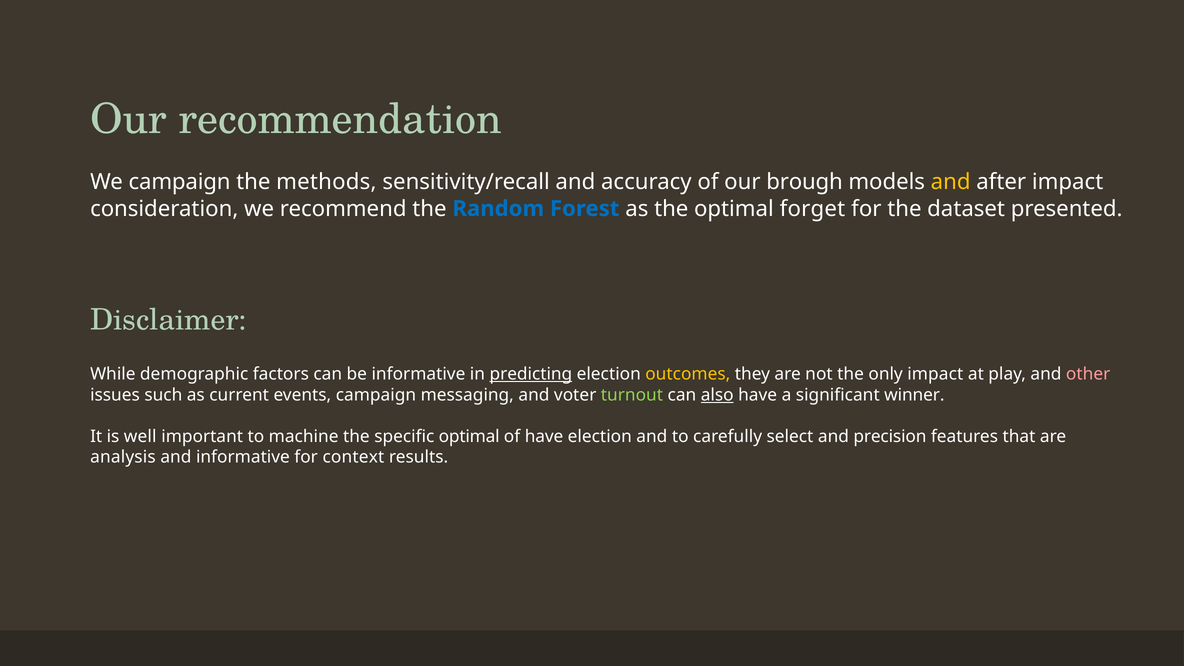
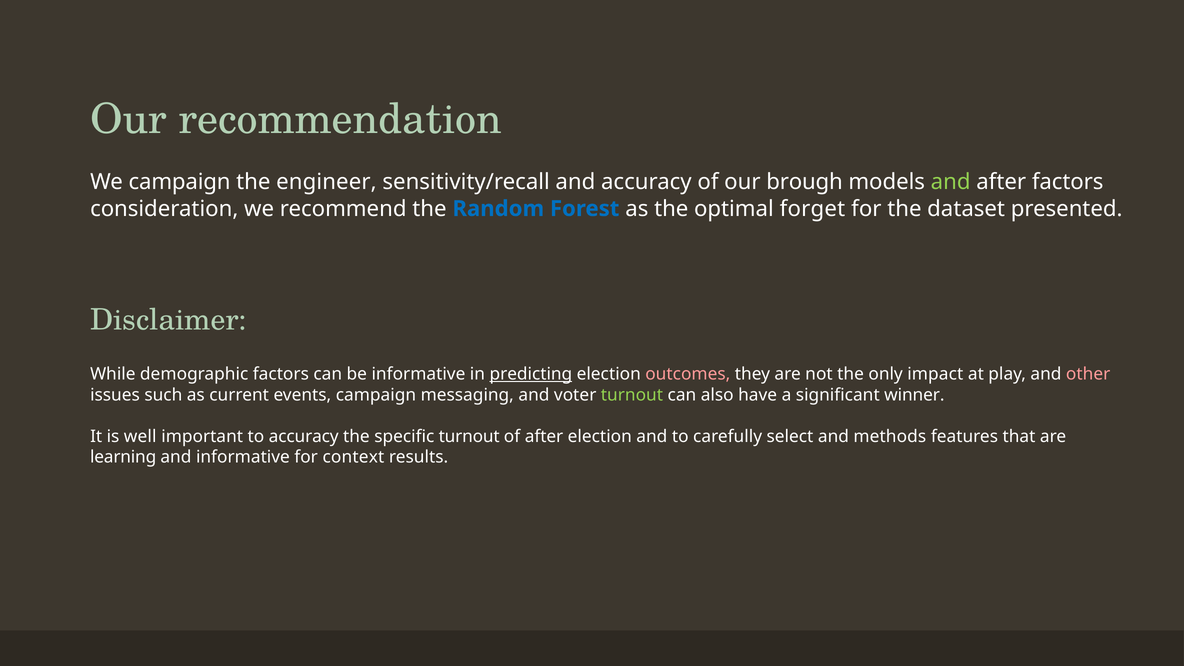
methods: methods -> engineer (326, 182)
and colour: yellow -> light green (951, 182)
after impact: impact -> factors (1068, 182)
outcomes colour: yellow -> pink (688, 374)
also underline: present -> none (717, 395)
to machine: machine -> accuracy (304, 436)
specific optimal: optimal -> turnout (469, 436)
of have: have -> after (544, 436)
precision: precision -> methods (890, 436)
analysis: analysis -> learning (123, 457)
